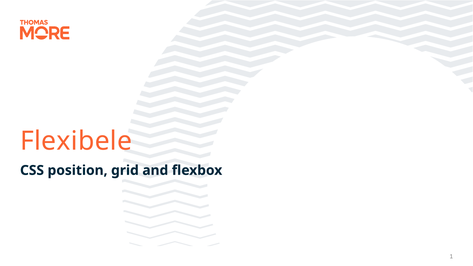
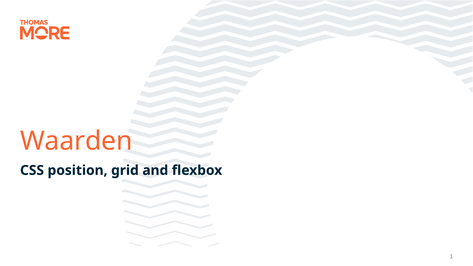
Flexibele: Flexibele -> Waarden (76, 141)
